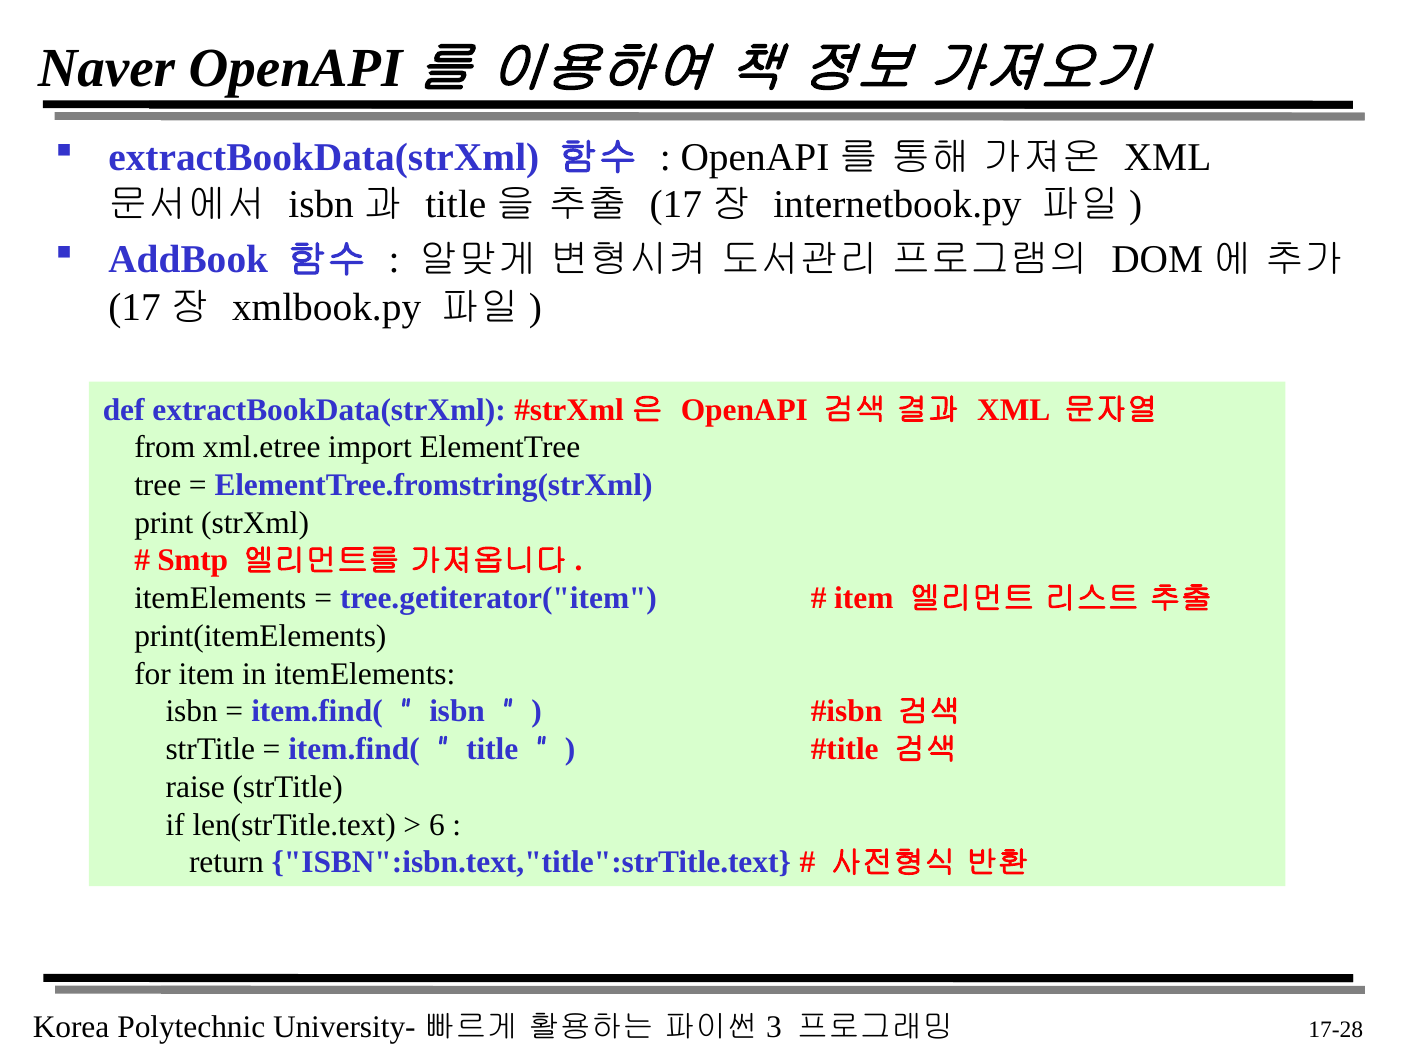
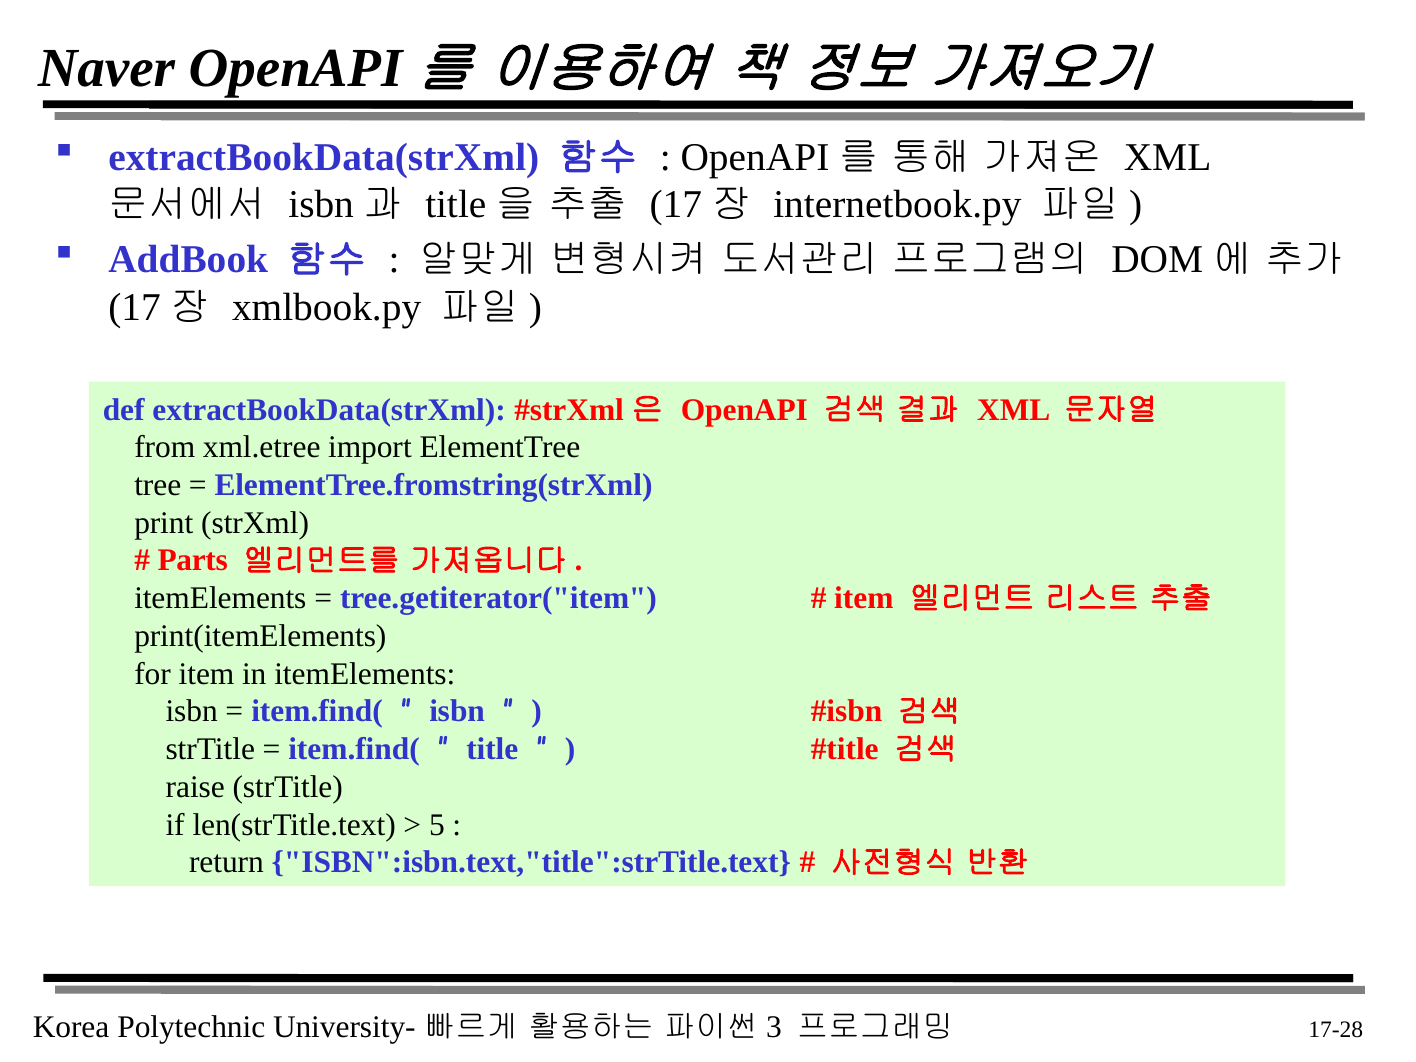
Smtp: Smtp -> Parts (193, 561)
6: 6 -> 5 (437, 825)
